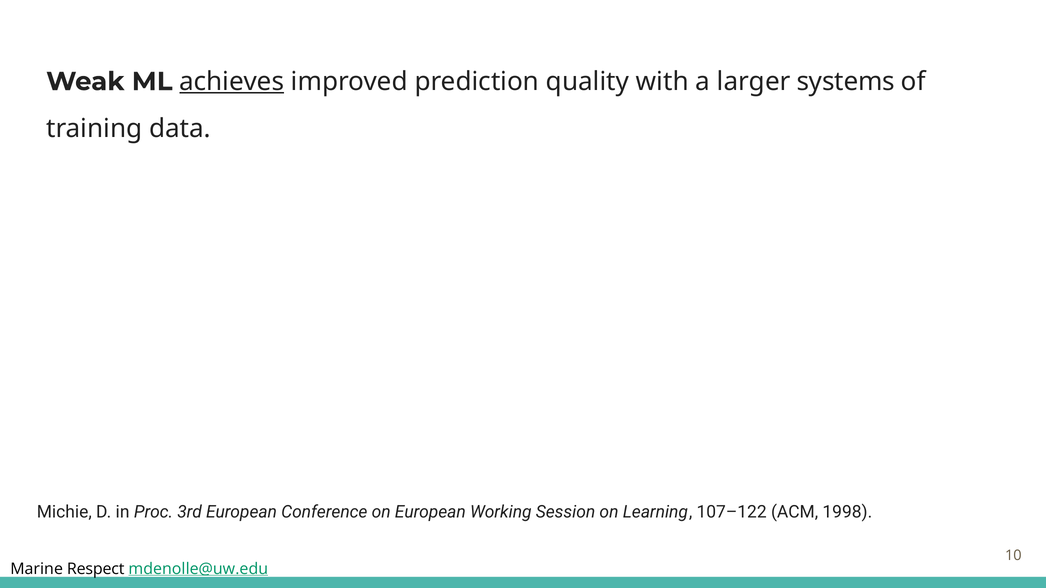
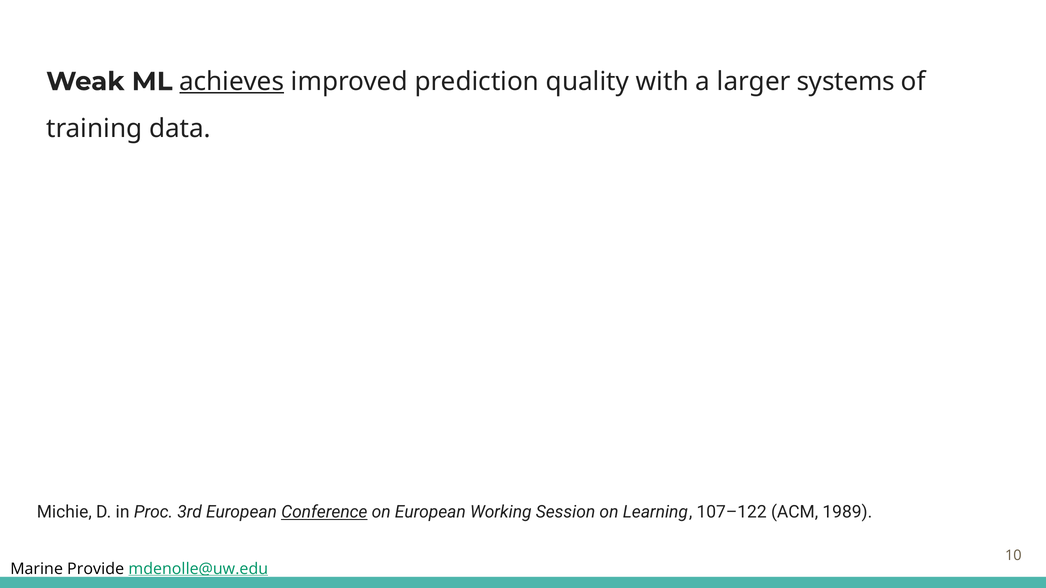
Conference underline: none -> present (324, 512)
1998: 1998 -> 1989 (847, 512)
Respect: Respect -> Provide (96, 569)
